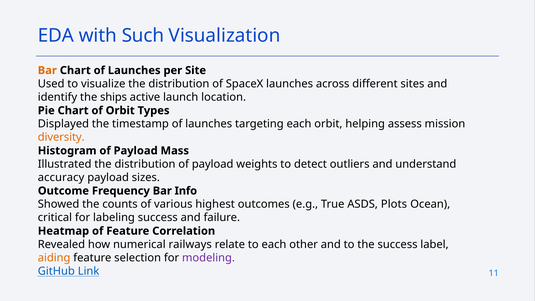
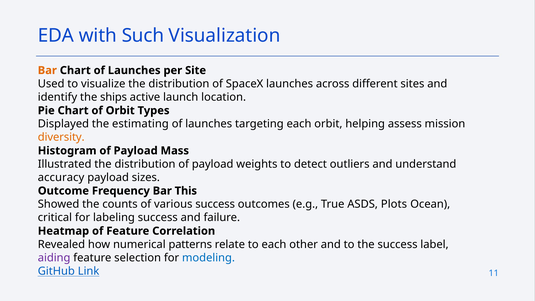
timestamp: timestamp -> estimating (140, 124)
Info: Info -> This (186, 191)
various highest: highest -> success (215, 204)
railways: railways -> patterns (190, 244)
aiding colour: orange -> purple (54, 258)
modeling colour: purple -> blue (208, 258)
